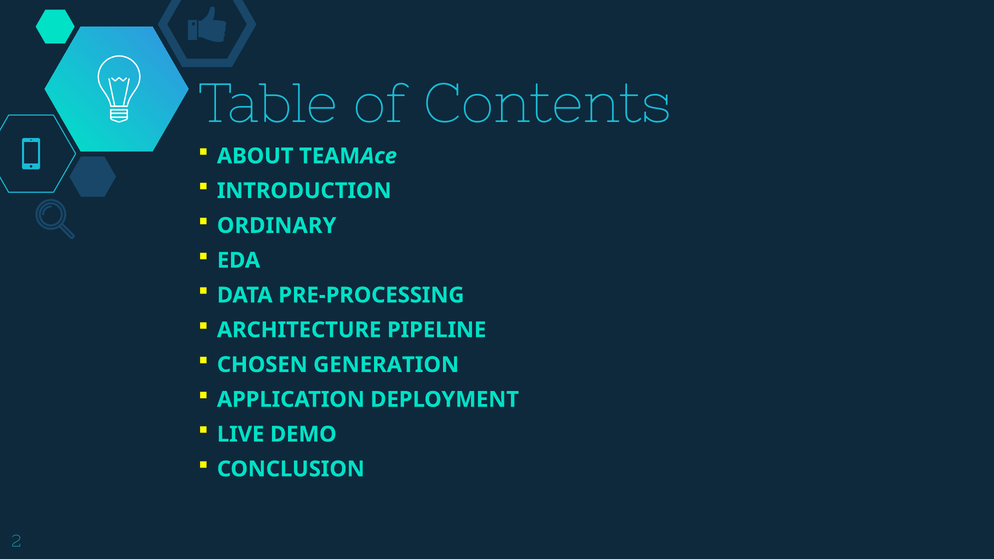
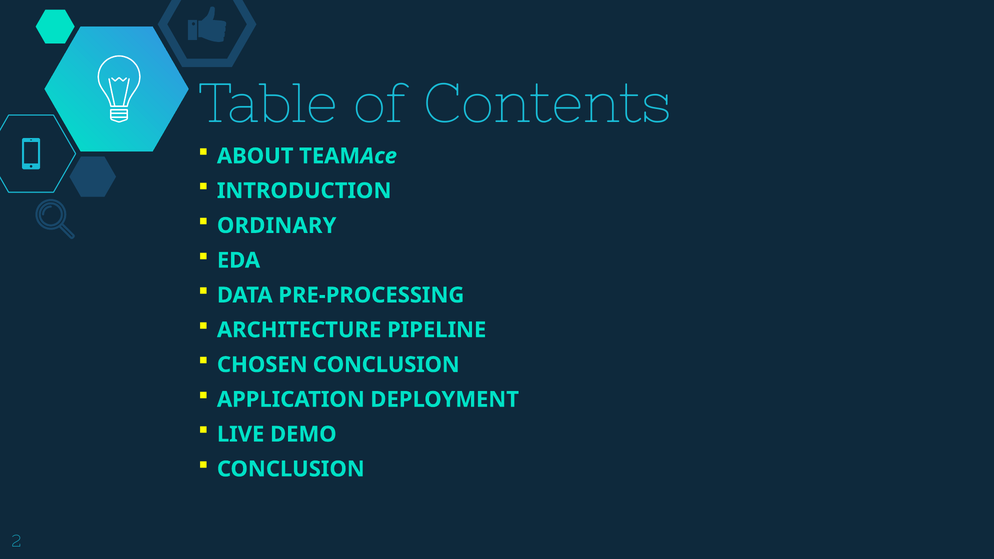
CHOSEN GENERATION: GENERATION -> CONCLUSION (386, 365)
